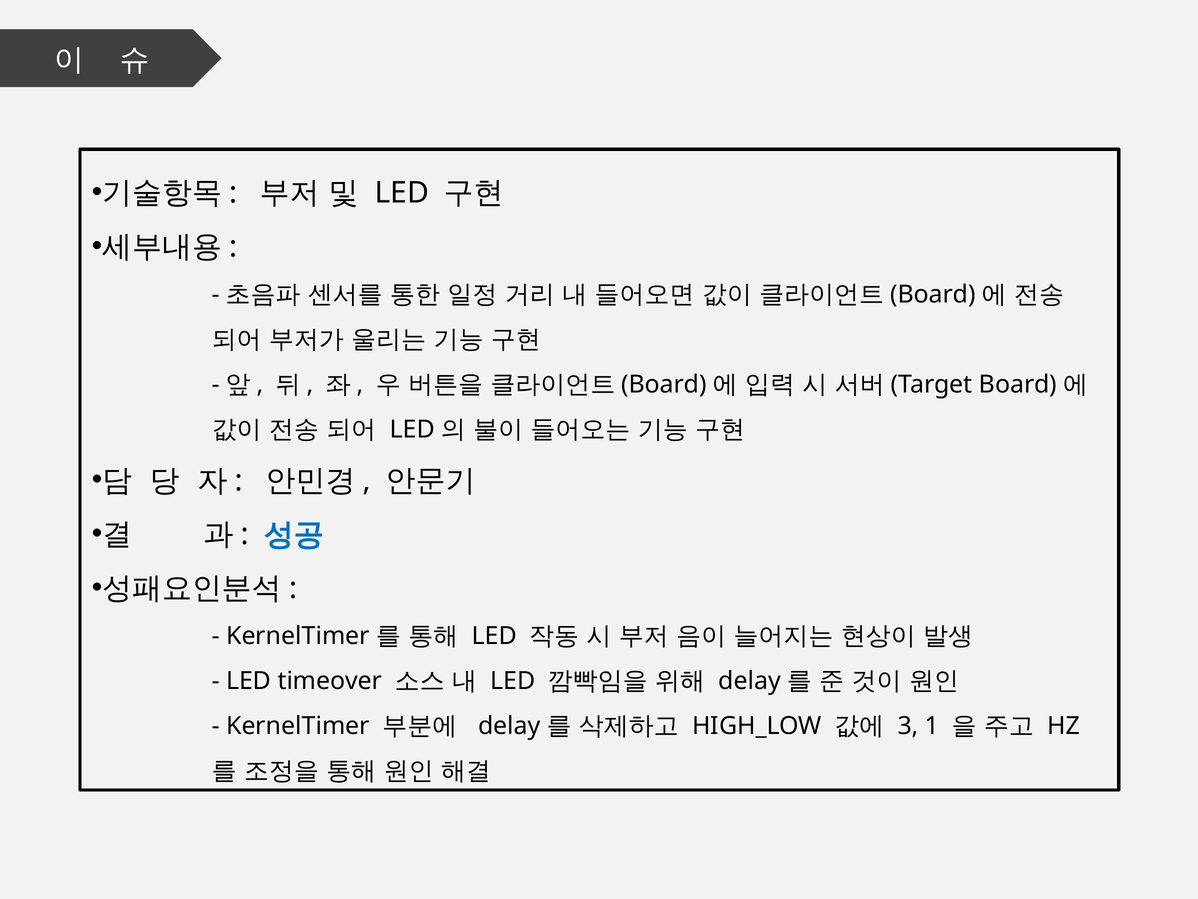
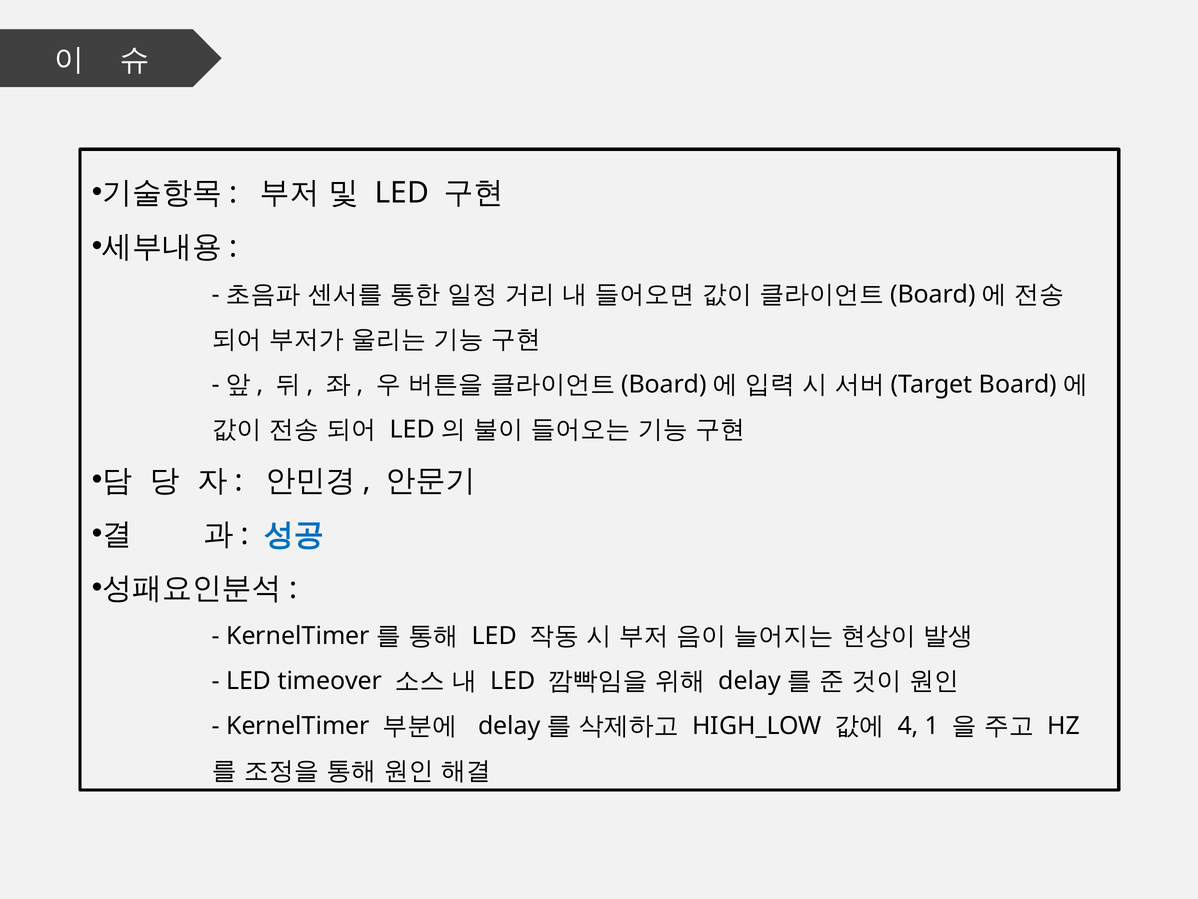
3: 3 -> 4 (908, 726)
